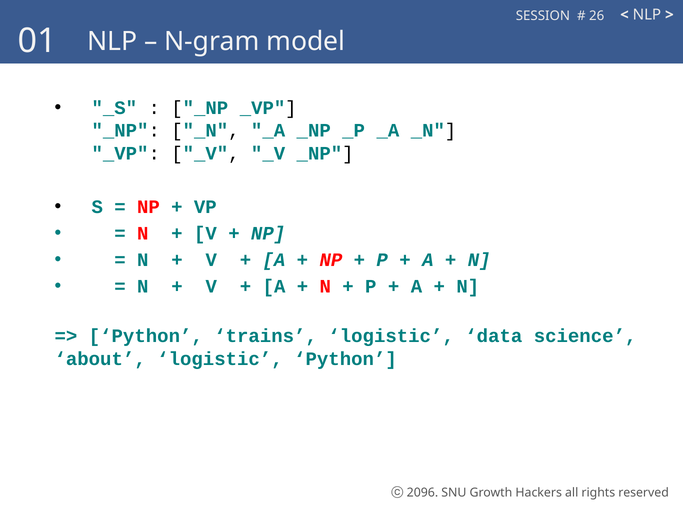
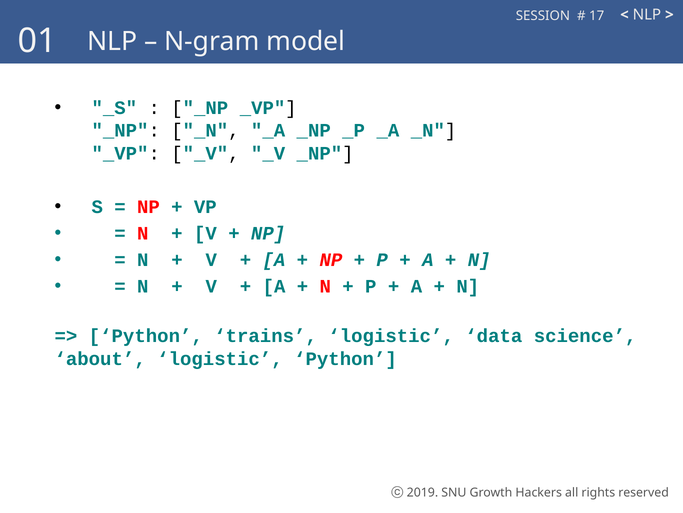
26: 26 -> 17 (597, 16)
2096: 2096 -> 2019 (422, 492)
